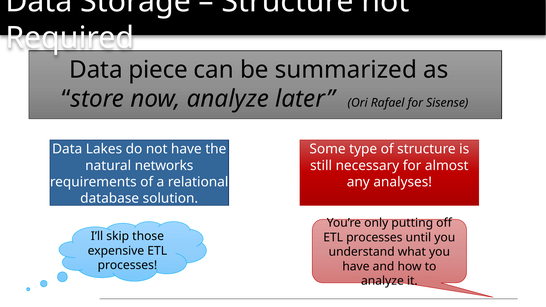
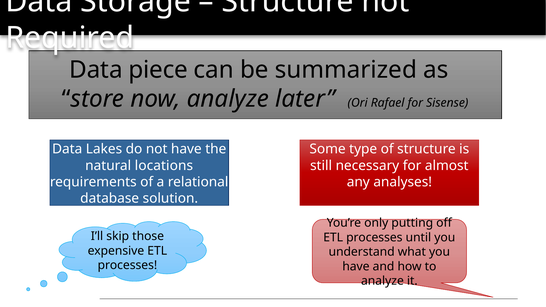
networks: networks -> locations (164, 166)
